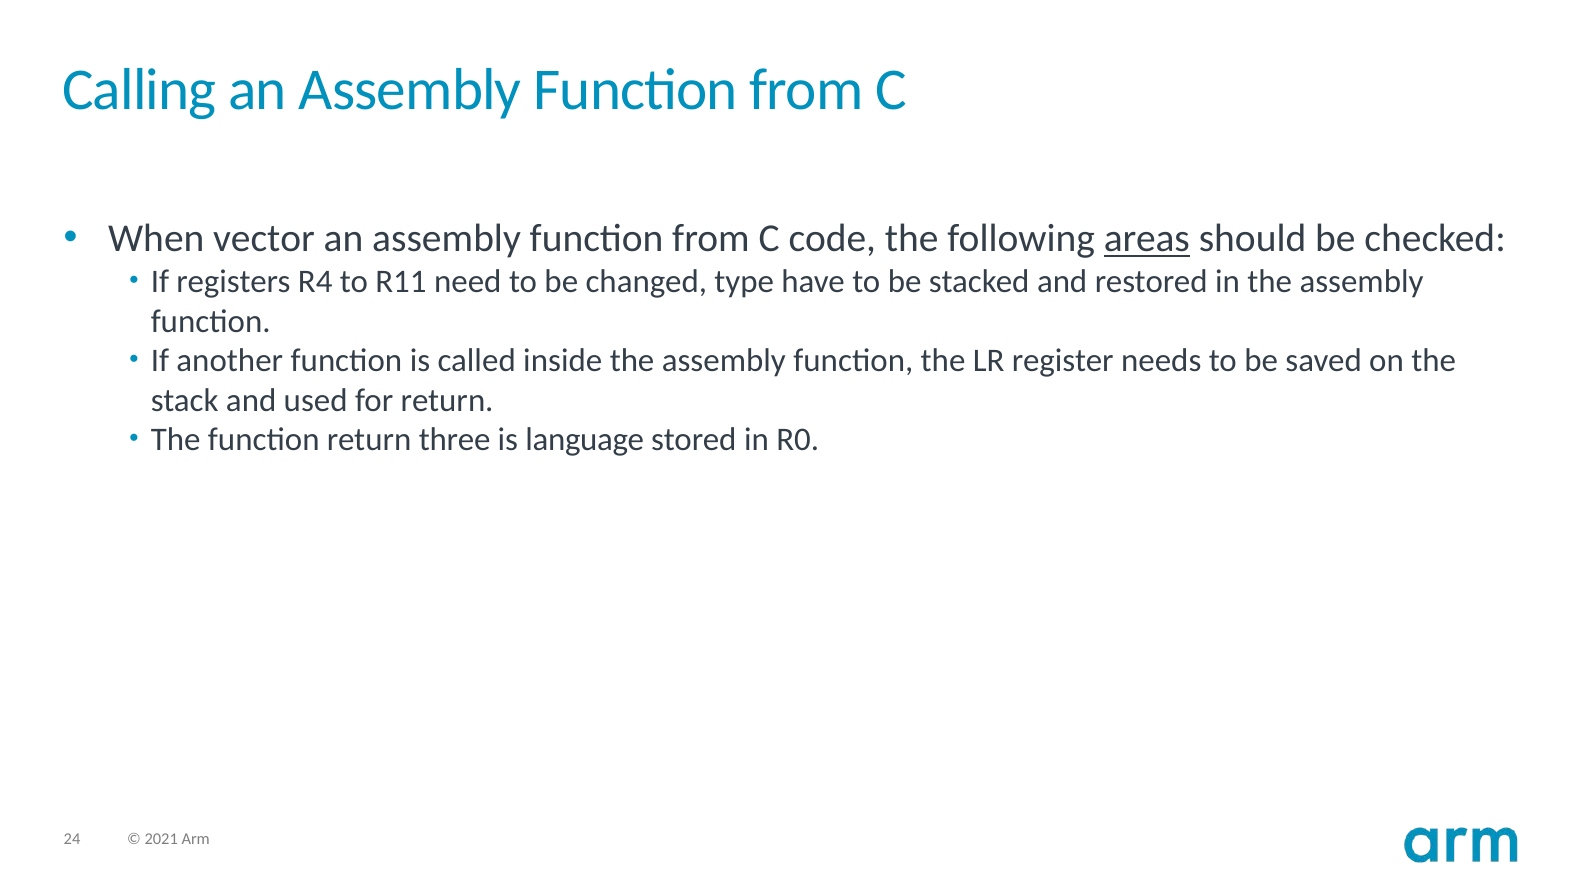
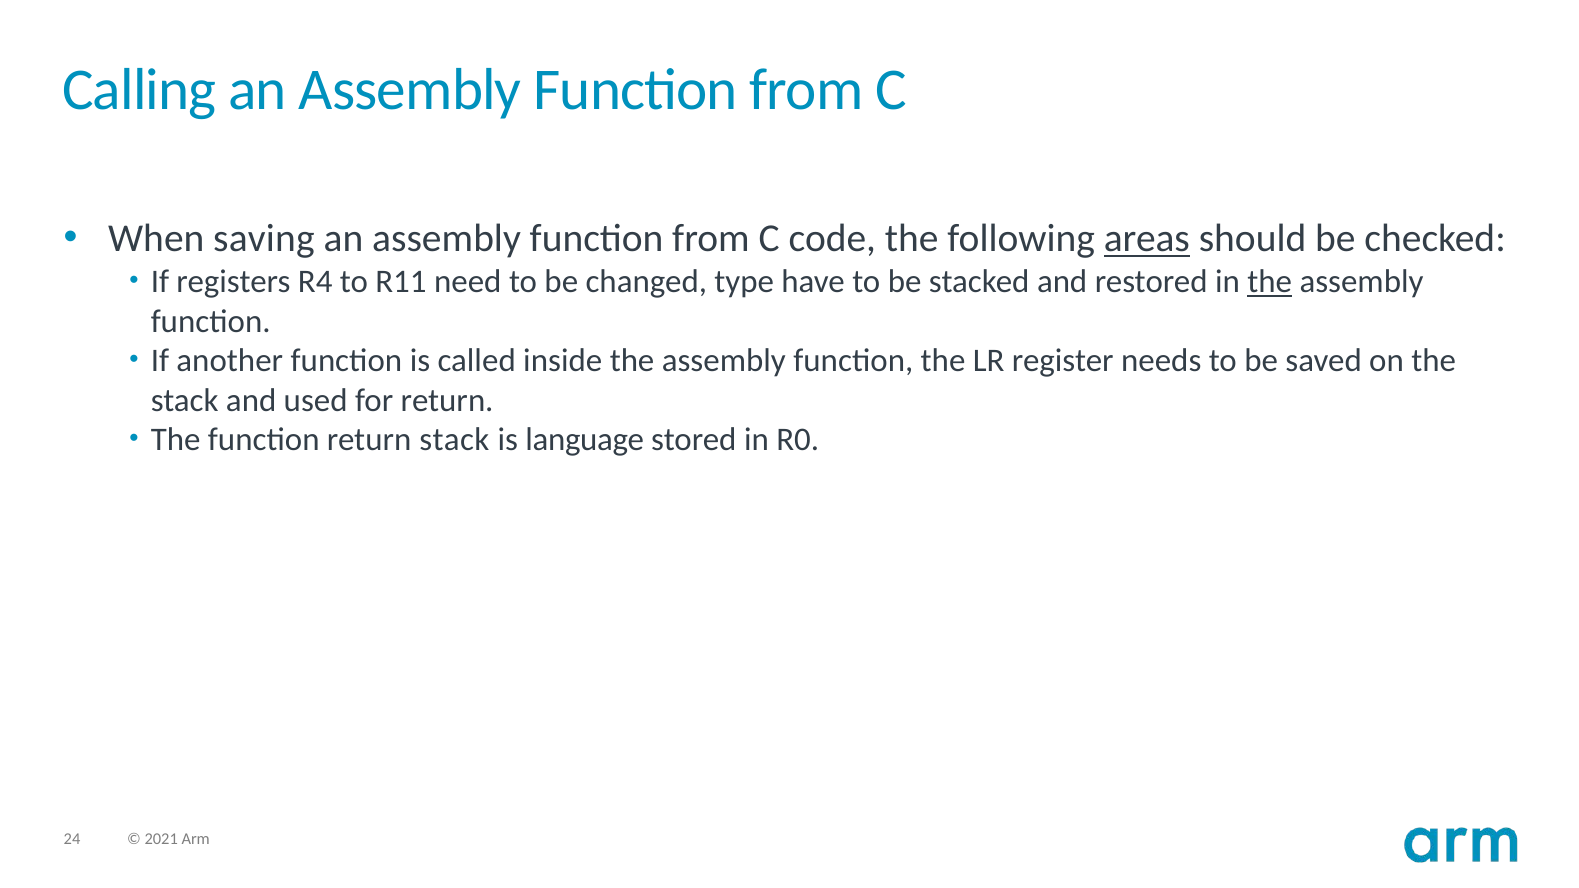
vector: vector -> saving (264, 239)
the underline: none -> present (1270, 282)
return three: three -> stack (454, 440)
